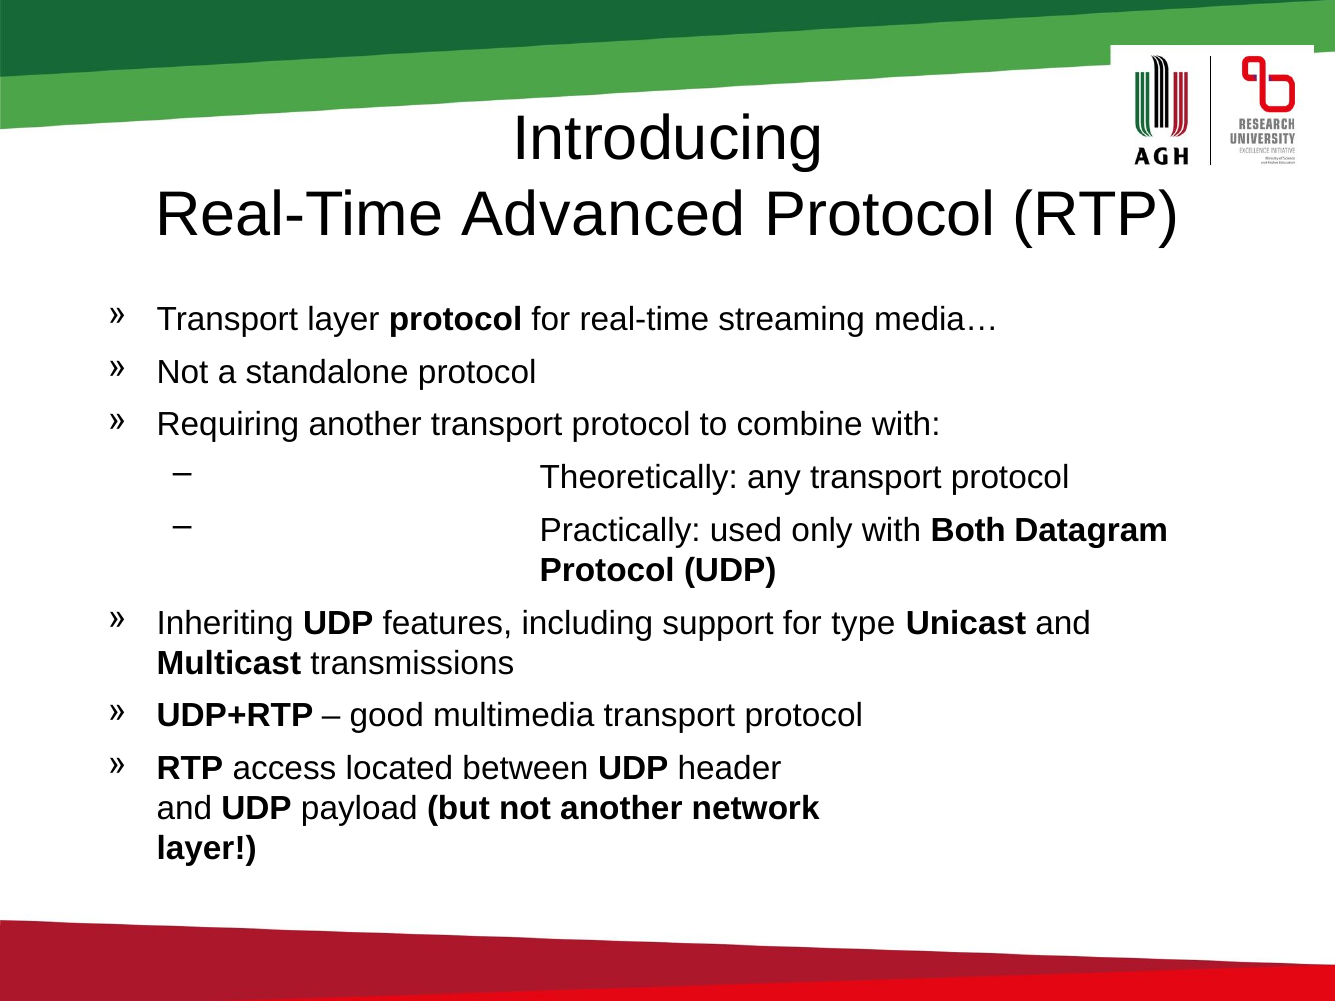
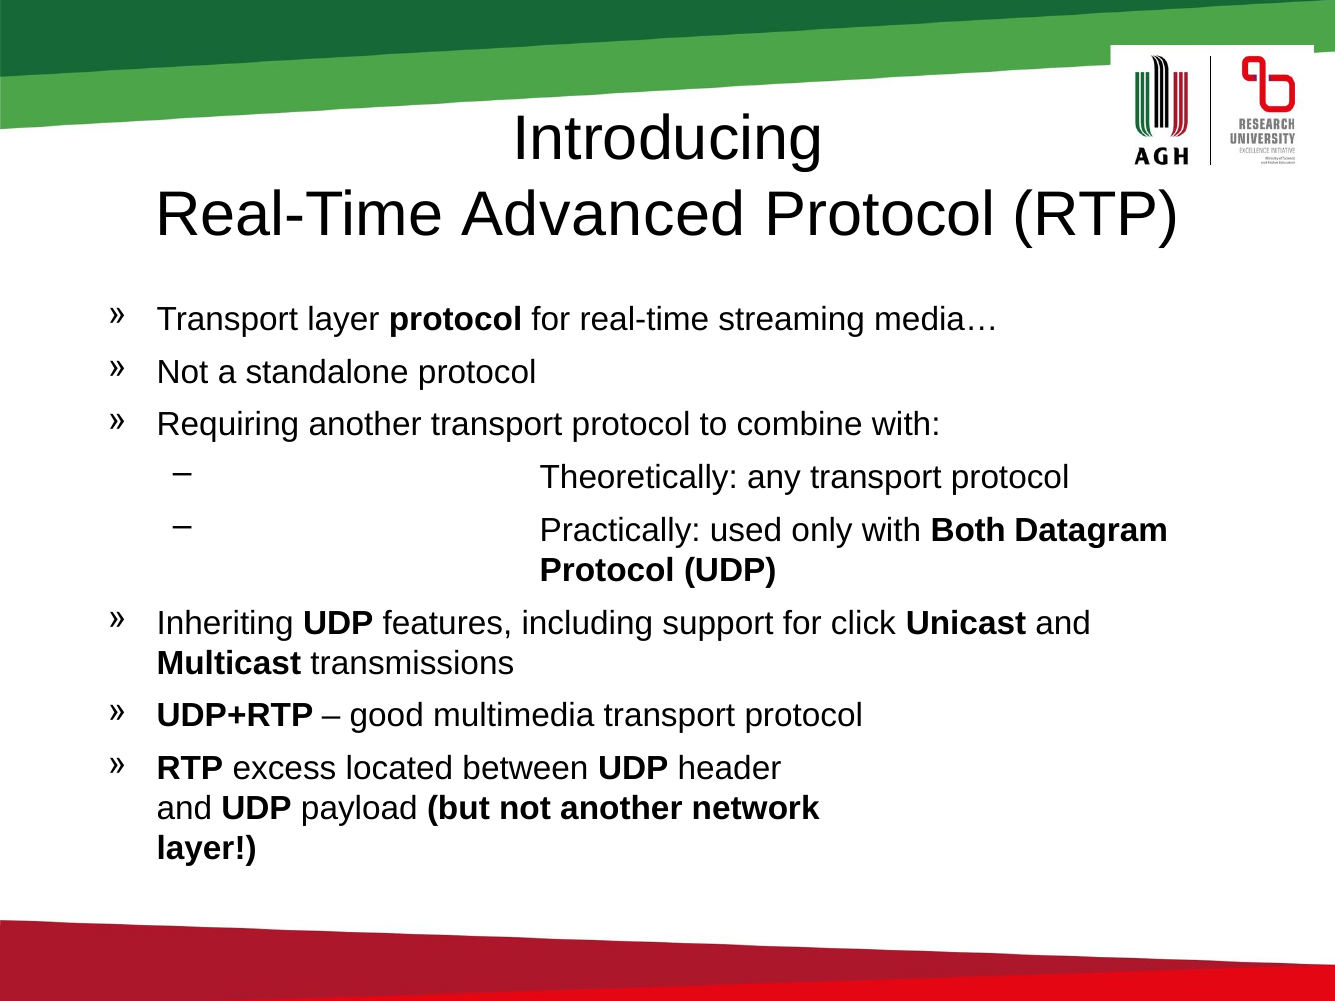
type: type -> click (863, 623)
access: access -> excess (284, 769)
